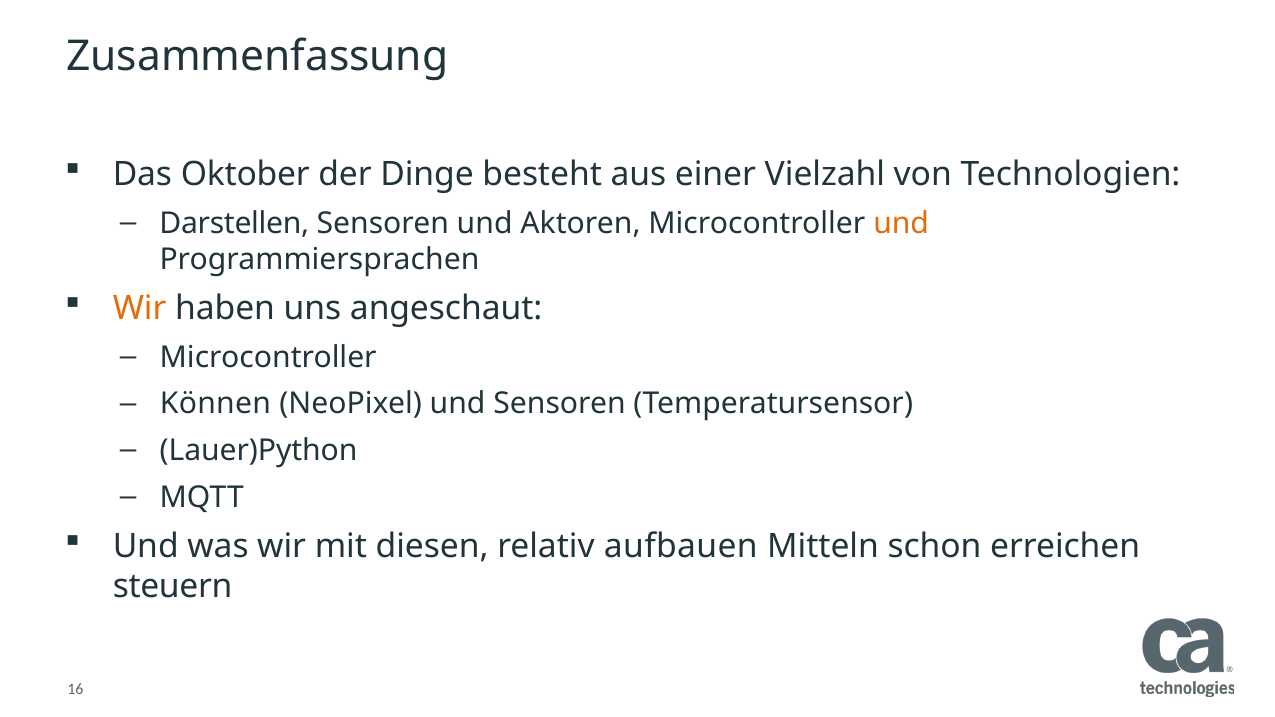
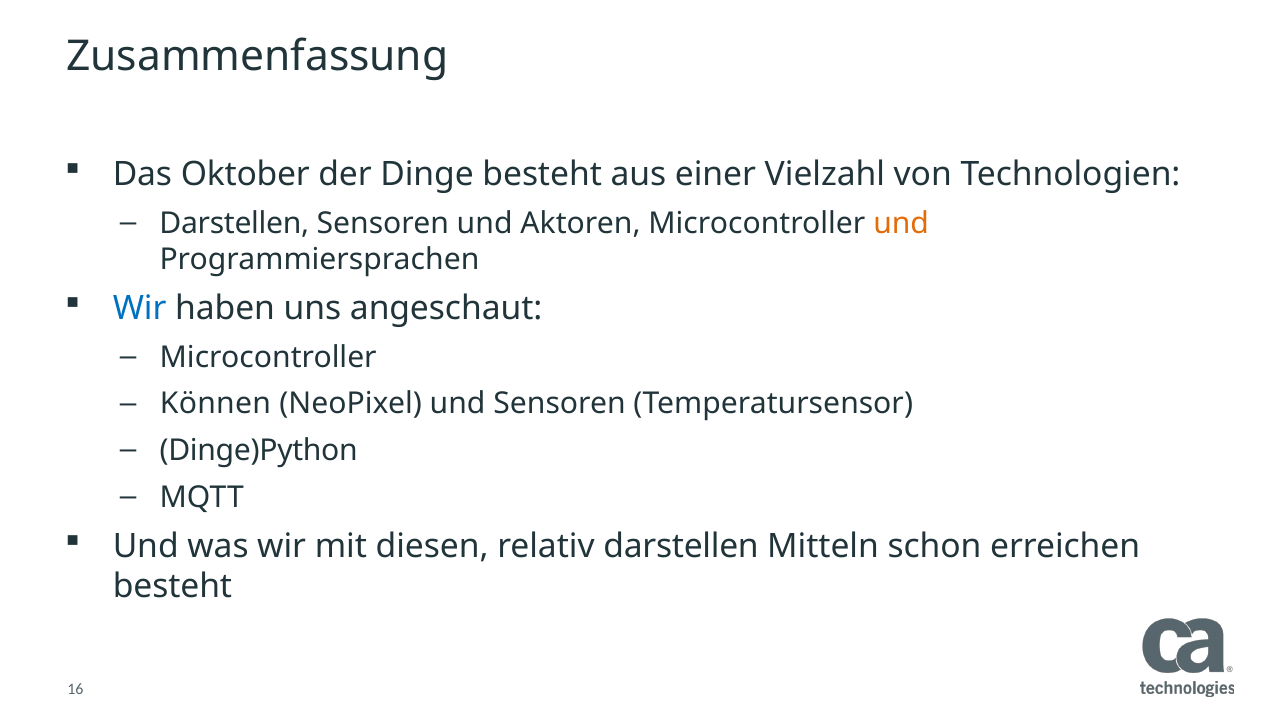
Wir colour: orange -> blue (140, 309)
Lauer)Python: Lauer)Python -> Dinge)Python (259, 451)
relativ aufbauen: aufbauen -> darstellen (681, 547)
steuern: steuern -> besteht (172, 587)
